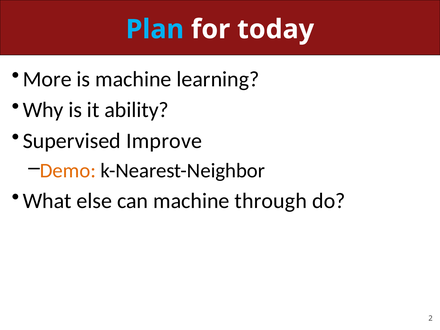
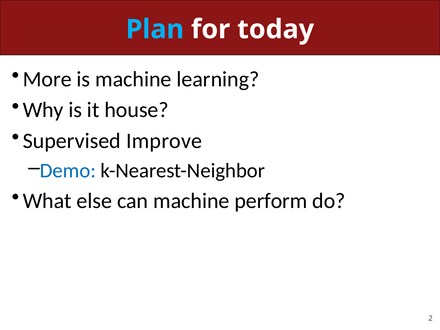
ability: ability -> house (137, 110)
Demo colour: orange -> blue (68, 171)
through: through -> perform (271, 201)
